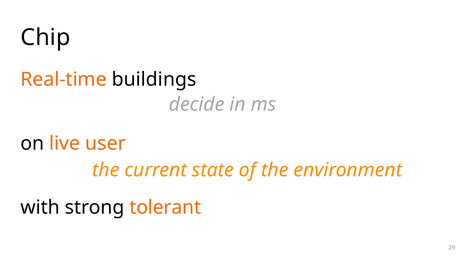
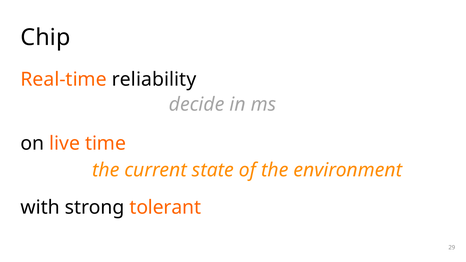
buildings: buildings -> reliability (154, 80)
user: user -> time (106, 144)
